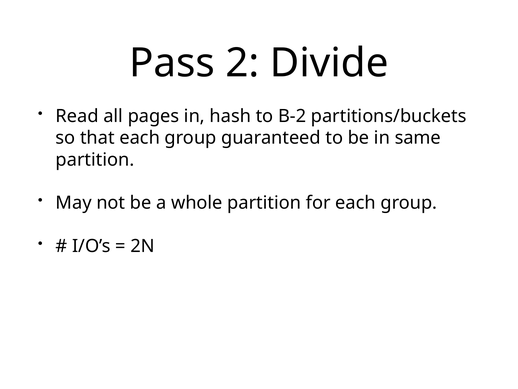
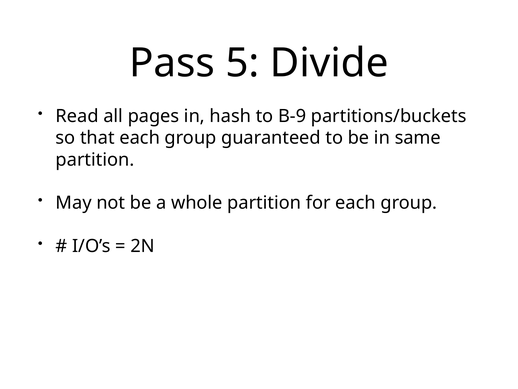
2: 2 -> 5 (242, 63)
B-2: B-2 -> B-9 (292, 116)
